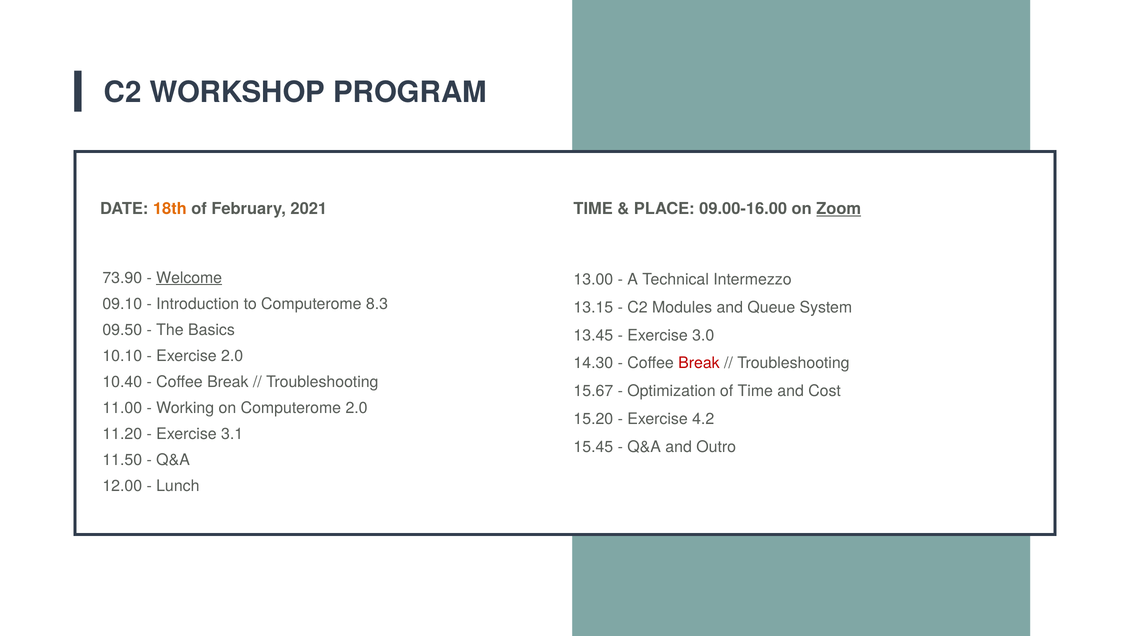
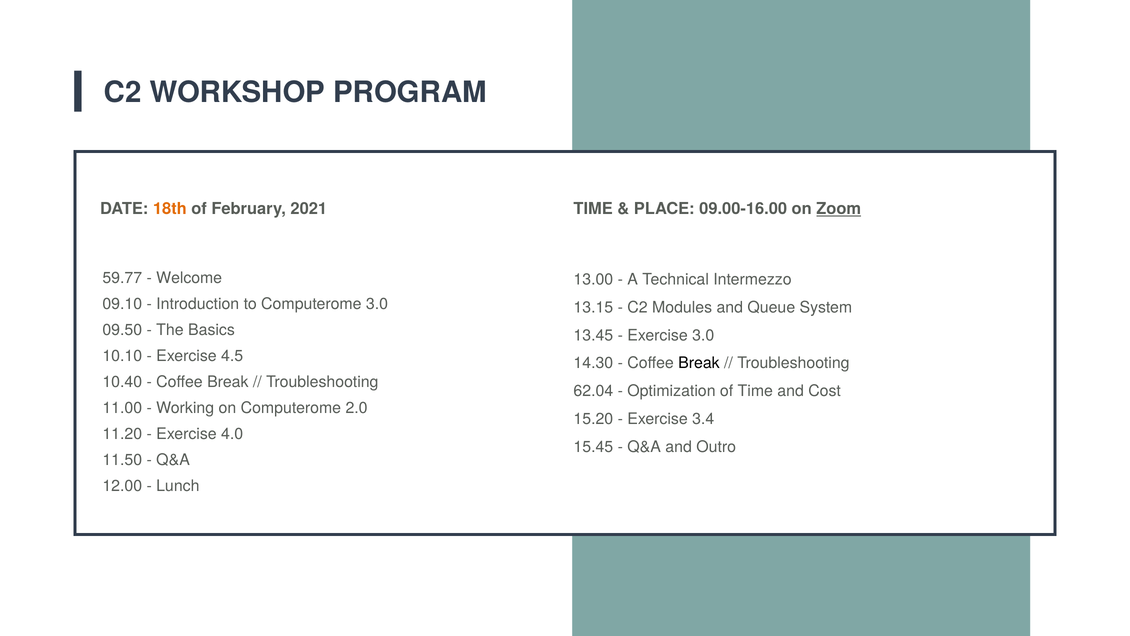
73.90: 73.90 -> 59.77 (122, 278)
Welcome underline: present -> none (189, 278)
Computerome 8.3: 8.3 -> 3.0 (377, 304)
Exercise 2.0: 2.0 -> 4.5 (232, 356)
Break colour: red -> black (699, 363)
15.67: 15.67 -> 62.04 (593, 391)
4.2: 4.2 -> 3.4 (703, 419)
3.1: 3.1 -> 4.0 (232, 434)
